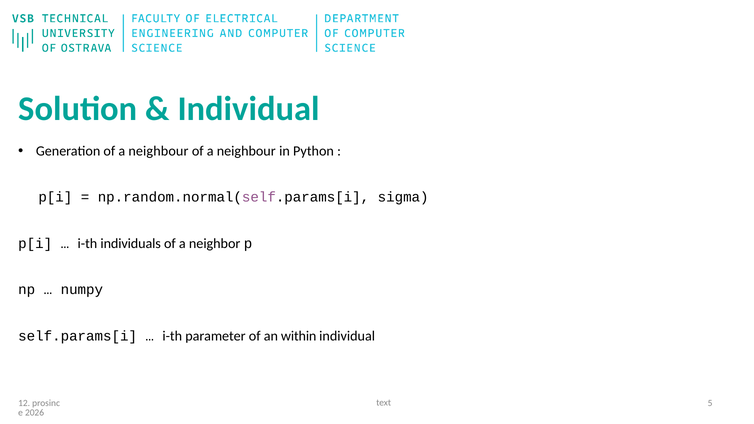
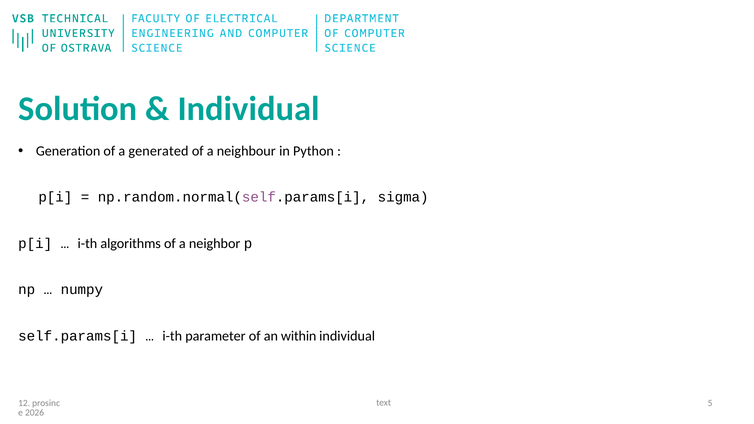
Generation of a neighbour: neighbour -> generated (158, 151)
individuals: individuals -> algorithms (131, 244)
